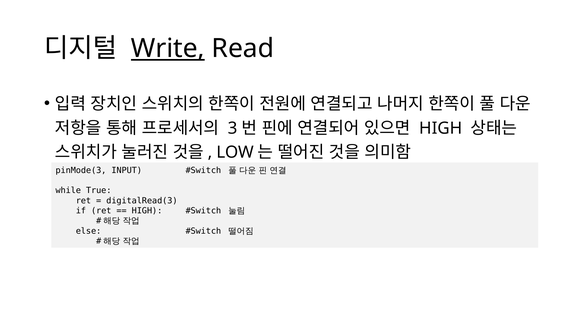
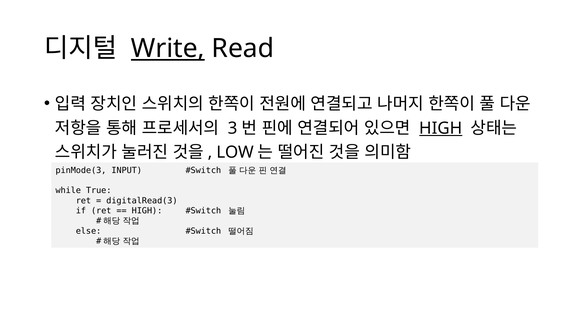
HIGH underline: none -> present (441, 128)
